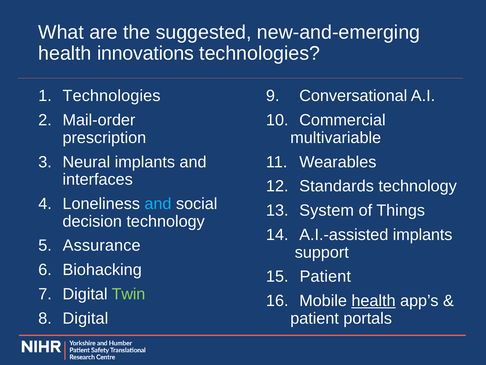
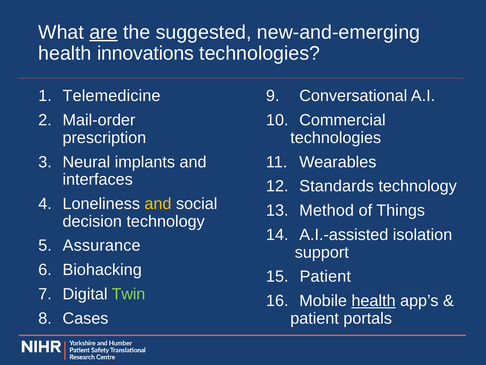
are underline: none -> present (104, 32)
Technologies: Technologies -> Telemedicine (112, 96)
multivariable: multivariable -> technologies (336, 138)
and colour: light blue -> yellow (158, 204)
System: System -> Method (327, 210)
A.I.-assisted implants: implants -> isolation (423, 235)
Digital: Digital -> Cases (85, 318)
